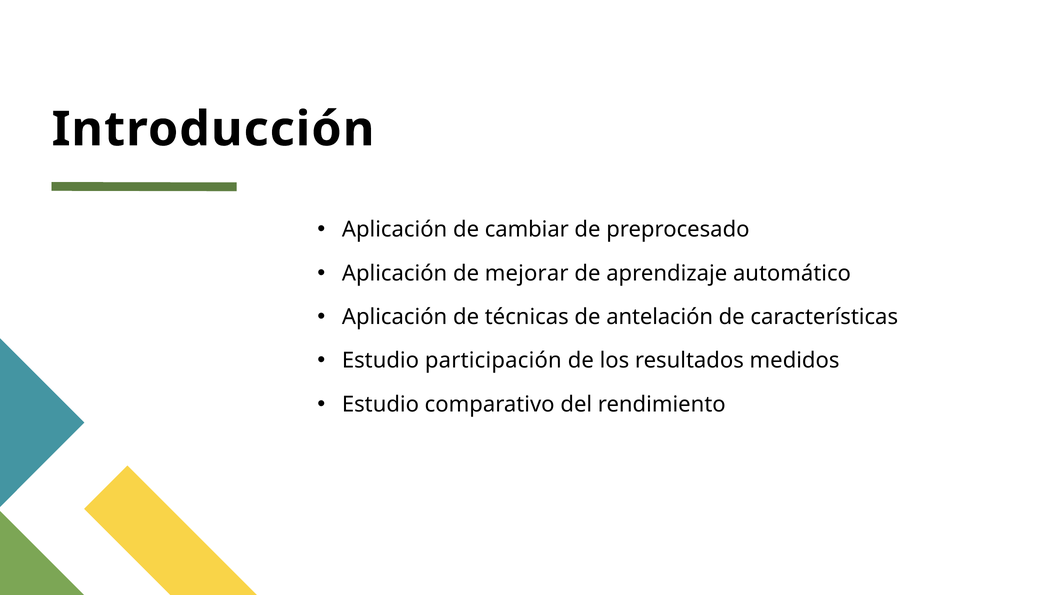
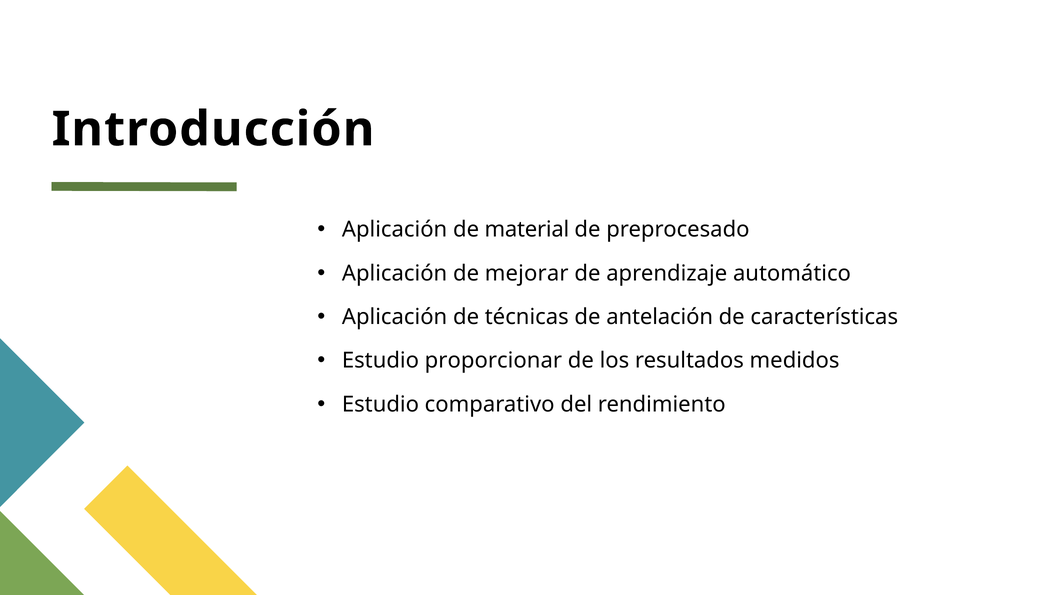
cambiar: cambiar -> material (527, 230)
participación: participación -> proporcionar (493, 361)
